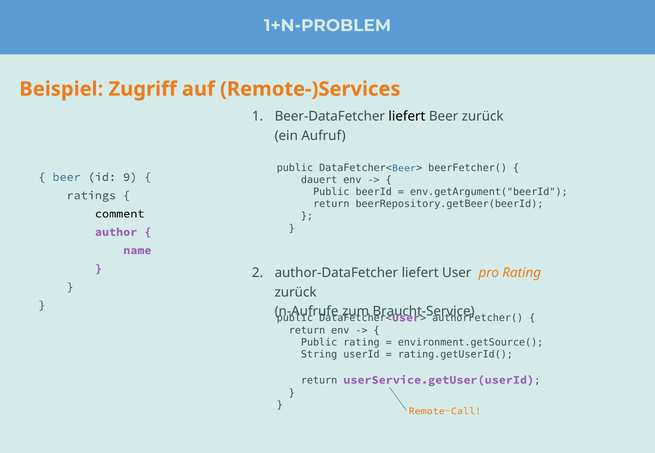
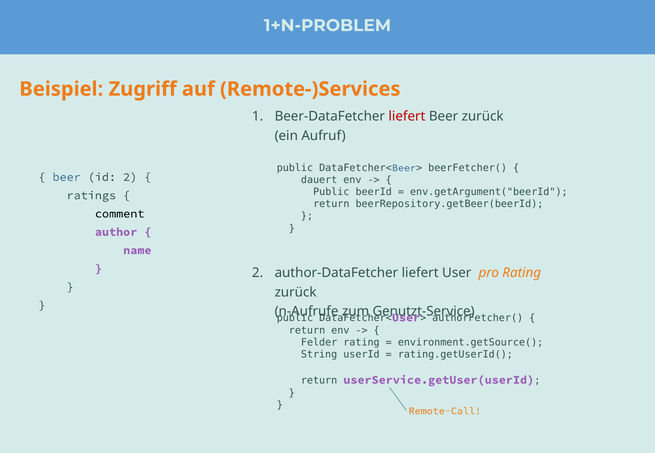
liefert colour: black -> red (407, 116)
id 9: 9 -> 2 (130, 177)
Braucht-Service: Braucht-Service -> Genutzt-Service (424, 312)
Public: Public -> Felder (319, 343)
